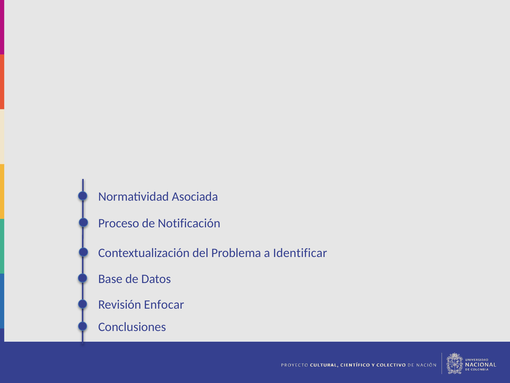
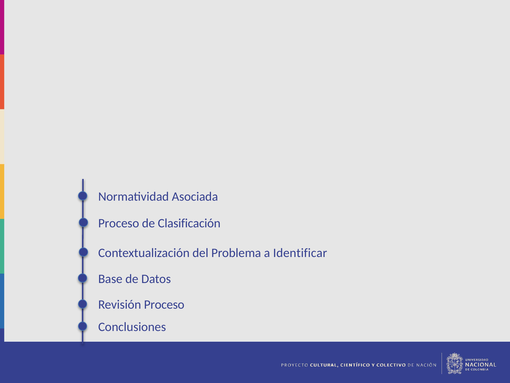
Notificación: Notificación -> Clasificación (189, 223)
Revisión Enfocar: Enfocar -> Proceso (164, 304)
